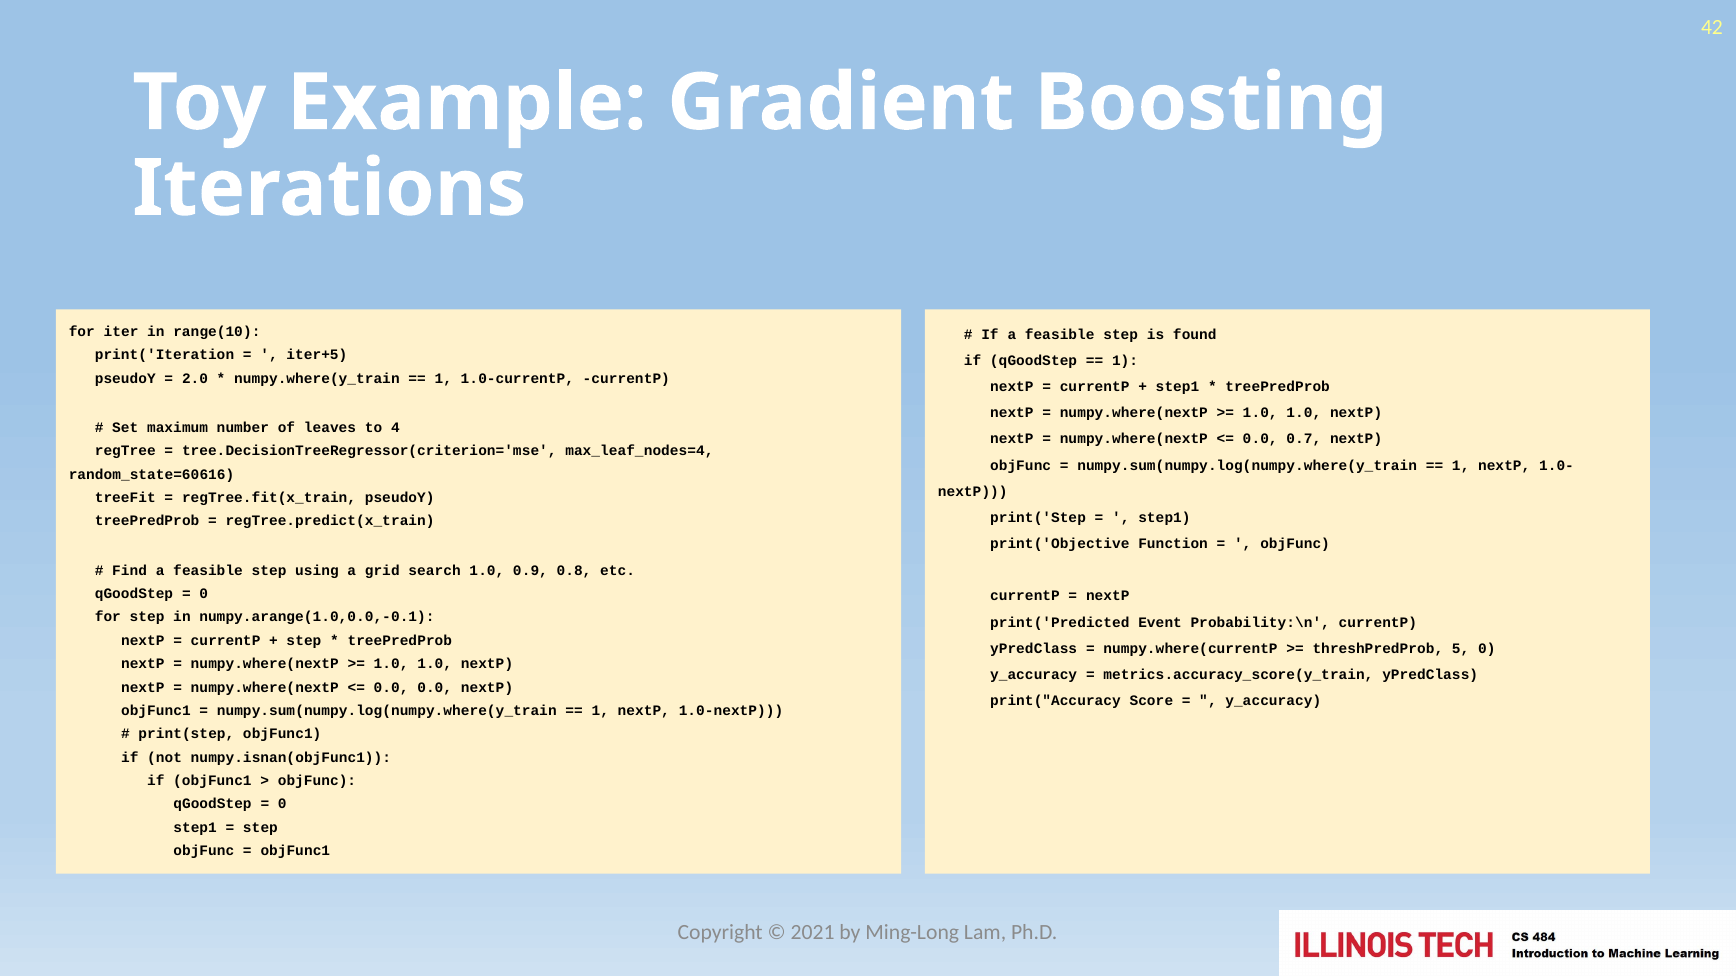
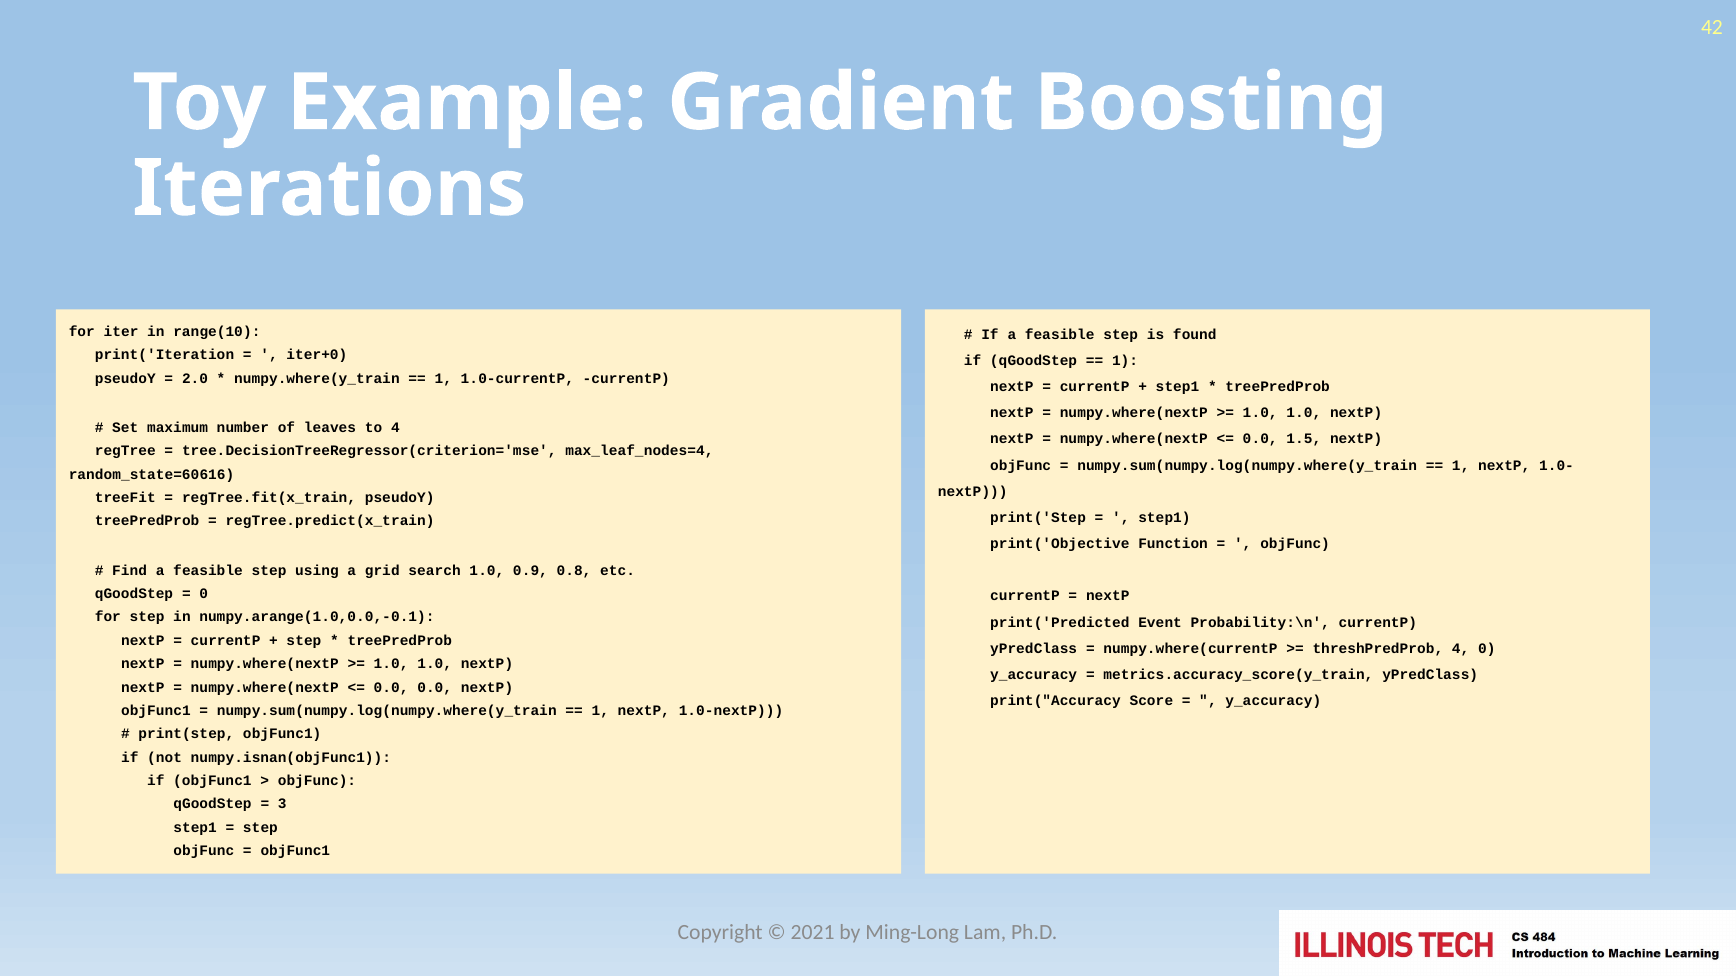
iter+5: iter+5 -> iter+0 (317, 355)
0.7: 0.7 -> 1.5 (1304, 439)
threshPredProb 5: 5 -> 4 (1461, 649)
0: 0 -> 3 (282, 805)
